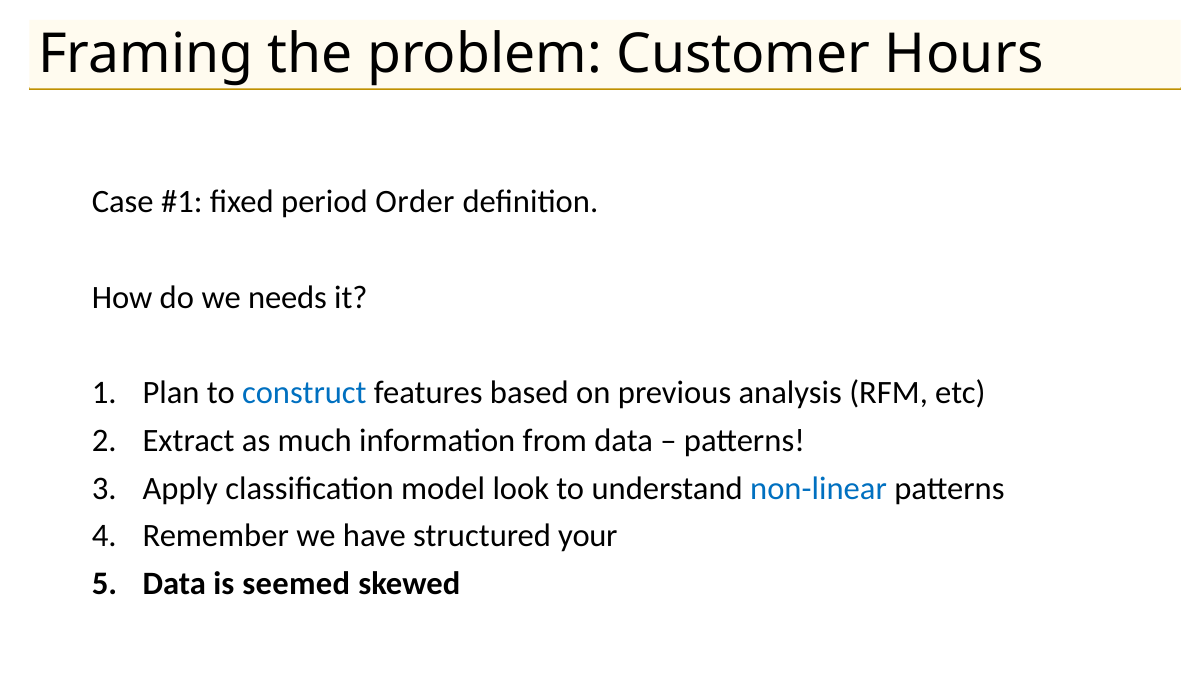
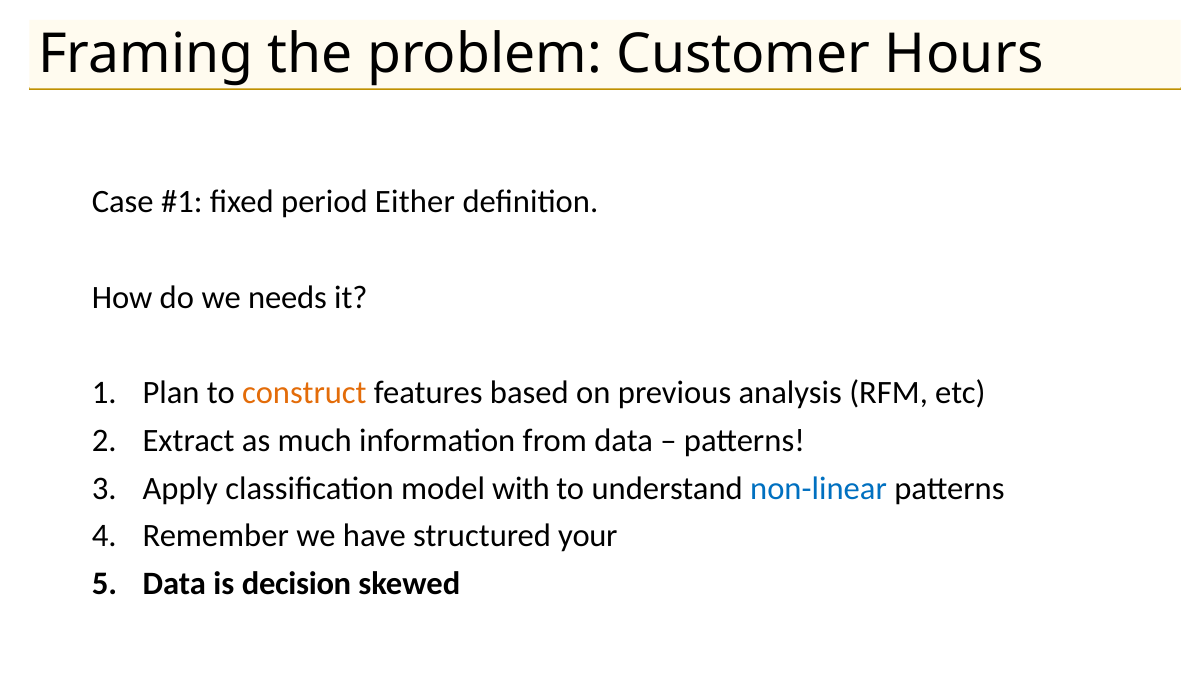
Order: Order -> Either (415, 202)
construct colour: blue -> orange (304, 393)
look: look -> with (521, 489)
seemed: seemed -> decision (297, 584)
